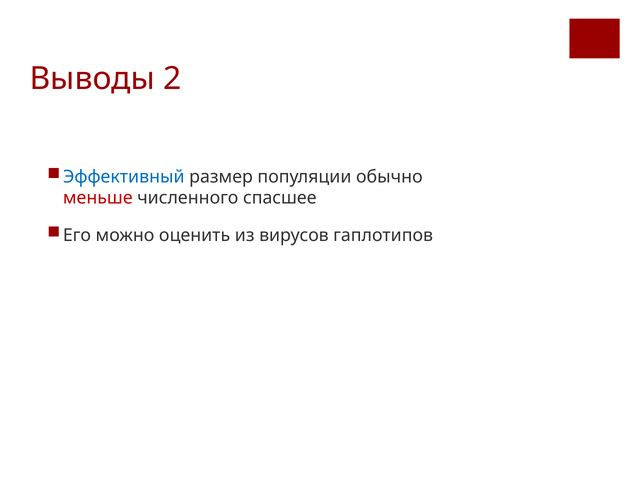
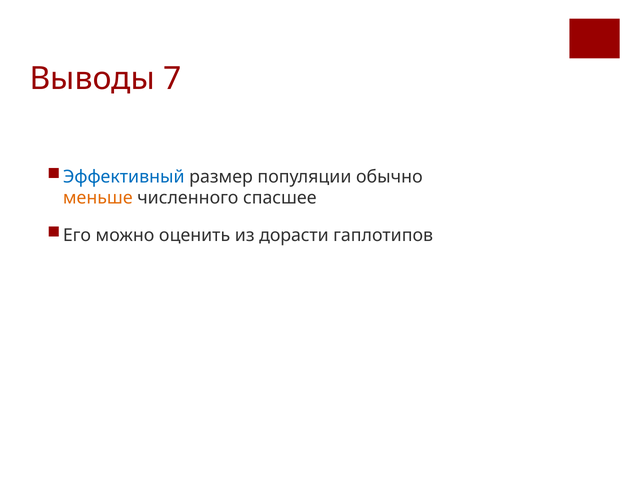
2: 2 -> 7 (172, 79)
меньше colour: red -> orange (98, 198)
вирусов: вирусов -> дорасти (294, 235)
